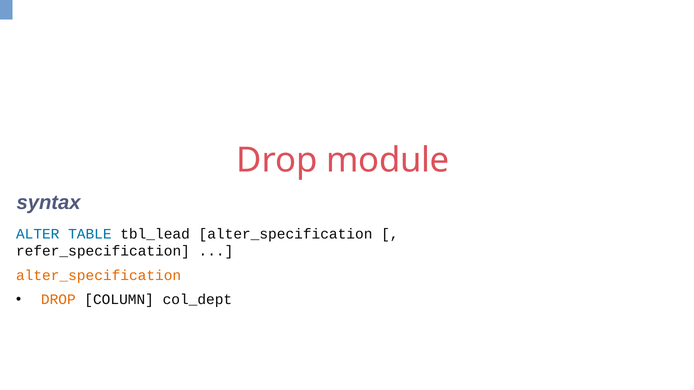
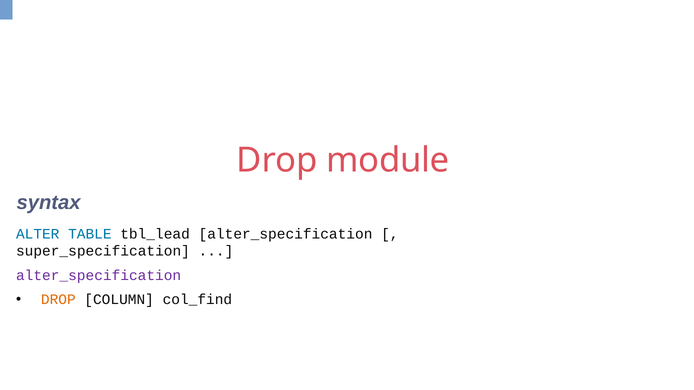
refer_specification: refer_specification -> super_specification (103, 251)
alter_specification colour: orange -> purple (99, 276)
col_dept: col_dept -> col_find (197, 300)
